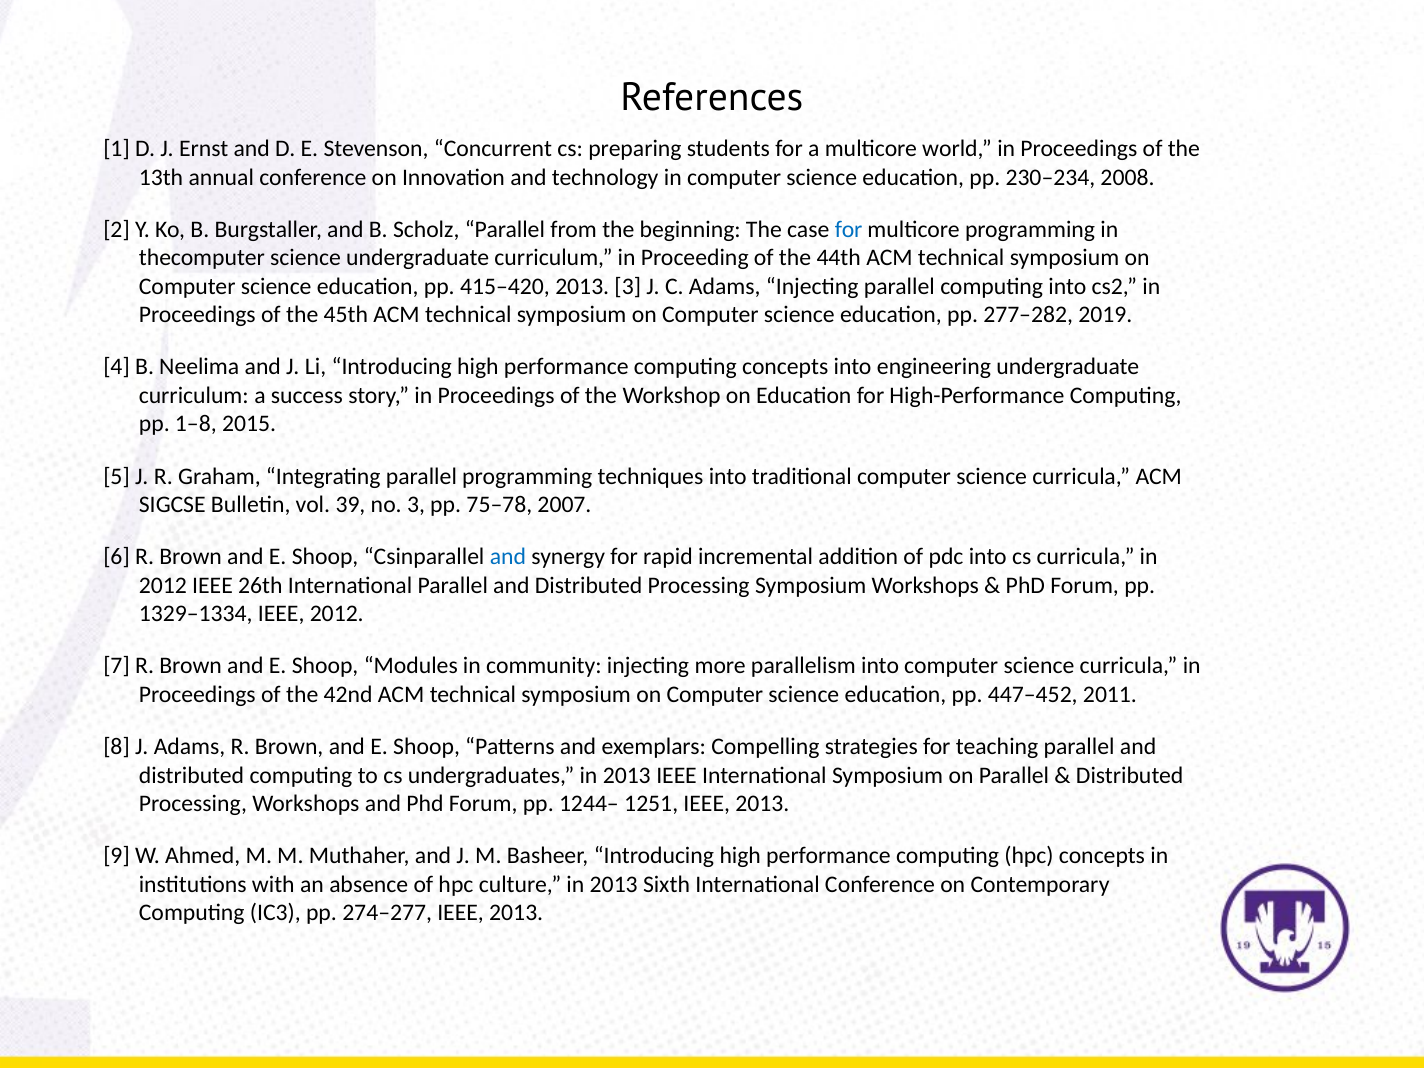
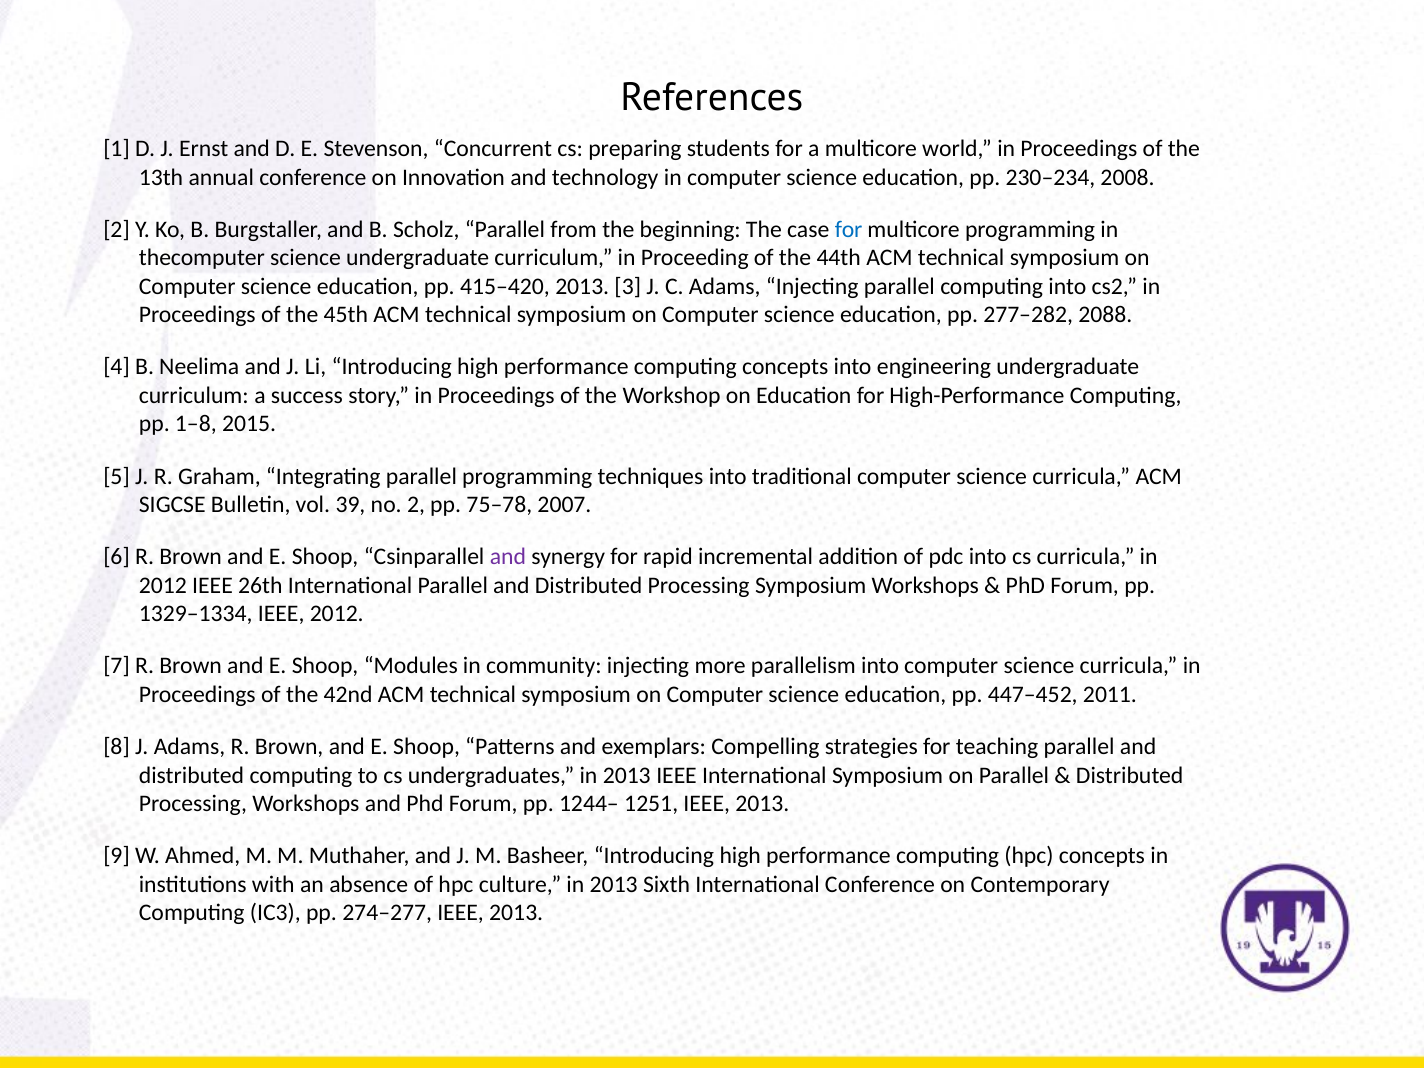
2019: 2019 -> 2088 (1105, 315)
no 3: 3 -> 2 (416, 505)
and colour: blue -> purple (508, 557)
